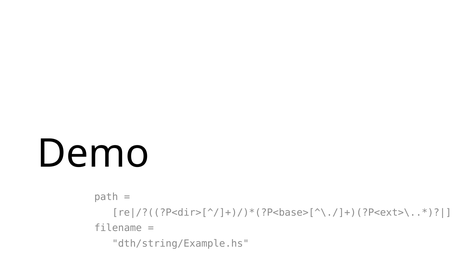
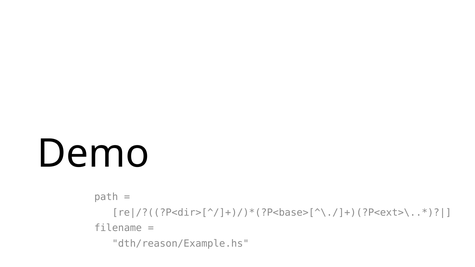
dth/string/Example.hs: dth/string/Example.hs -> dth/reason/Example.hs (181, 244)
